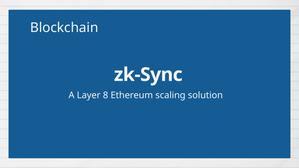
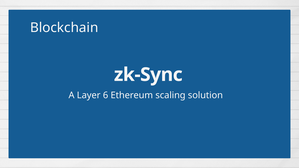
8: 8 -> 6 (106, 95)
